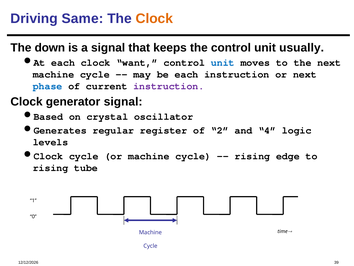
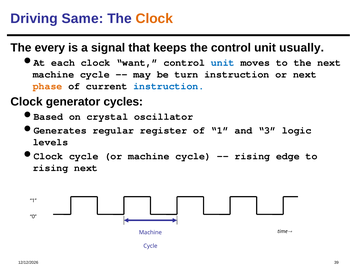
down: down -> every (50, 48)
be each: each -> turn (187, 74)
phase colour: blue -> orange (48, 86)
instruction colour: purple -> blue (169, 86)
generator signal: signal -> cycles (123, 102)
of 2: 2 -> 1 (220, 130)
4: 4 -> 3 (267, 130)
rising tube: tube -> next (86, 168)
